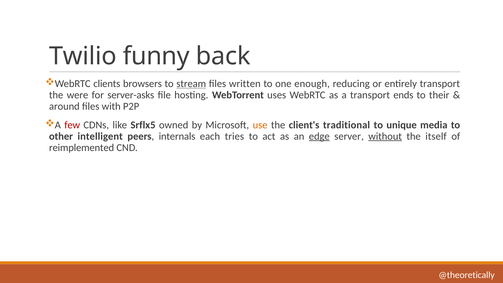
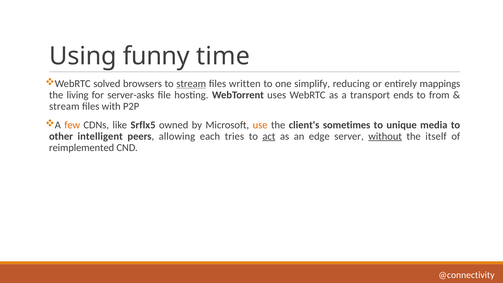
Twilio: Twilio -> Using (83, 56)
back: back -> time (223, 56)
clients: clients -> solved (107, 84)
enough: enough -> simplify (312, 84)
entirely transport: transport -> mappings (440, 84)
were: were -> living (78, 95)
their: their -> from (439, 95)
around: around -> stream (64, 106)
few colour: red -> orange (72, 125)
traditional: traditional -> sometimes (347, 125)
internals: internals -> allowing (177, 136)
act underline: none -> present (269, 136)
edge underline: present -> none (319, 136)
@theoretically: @theoretically -> @connectivity (467, 275)
